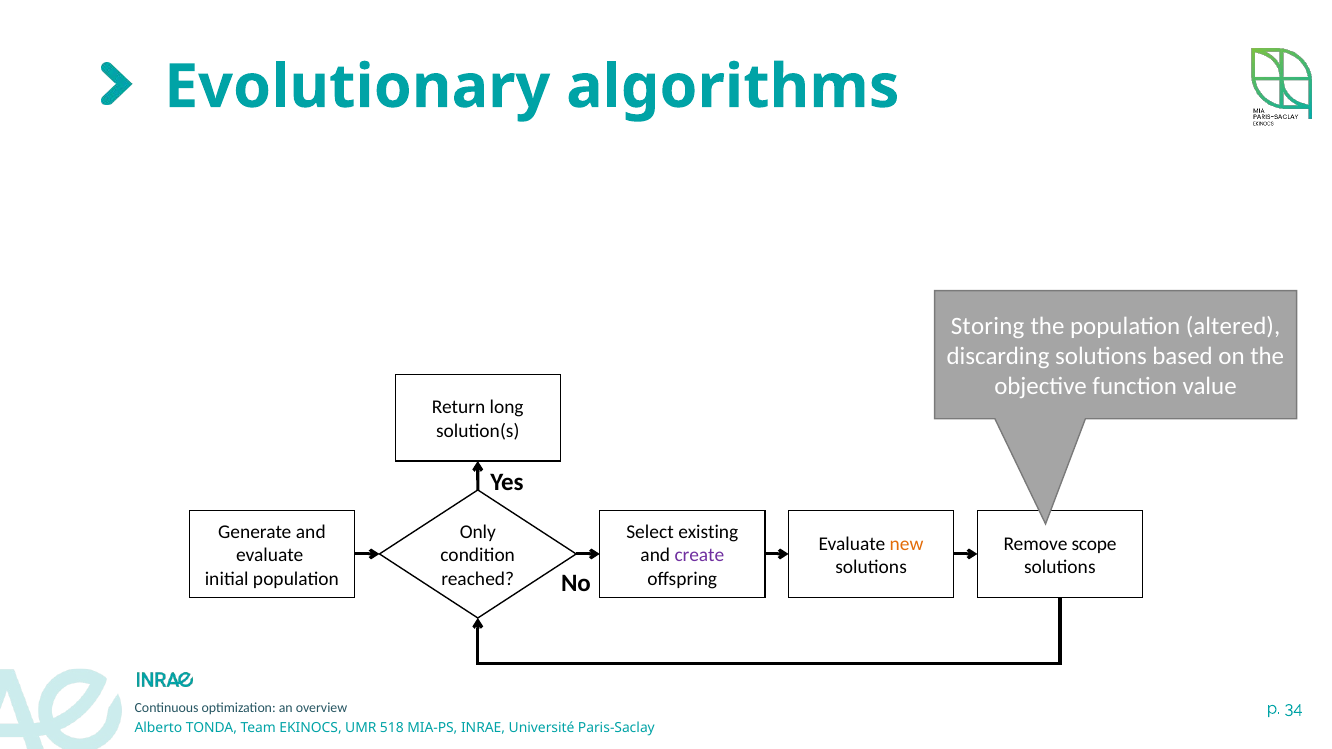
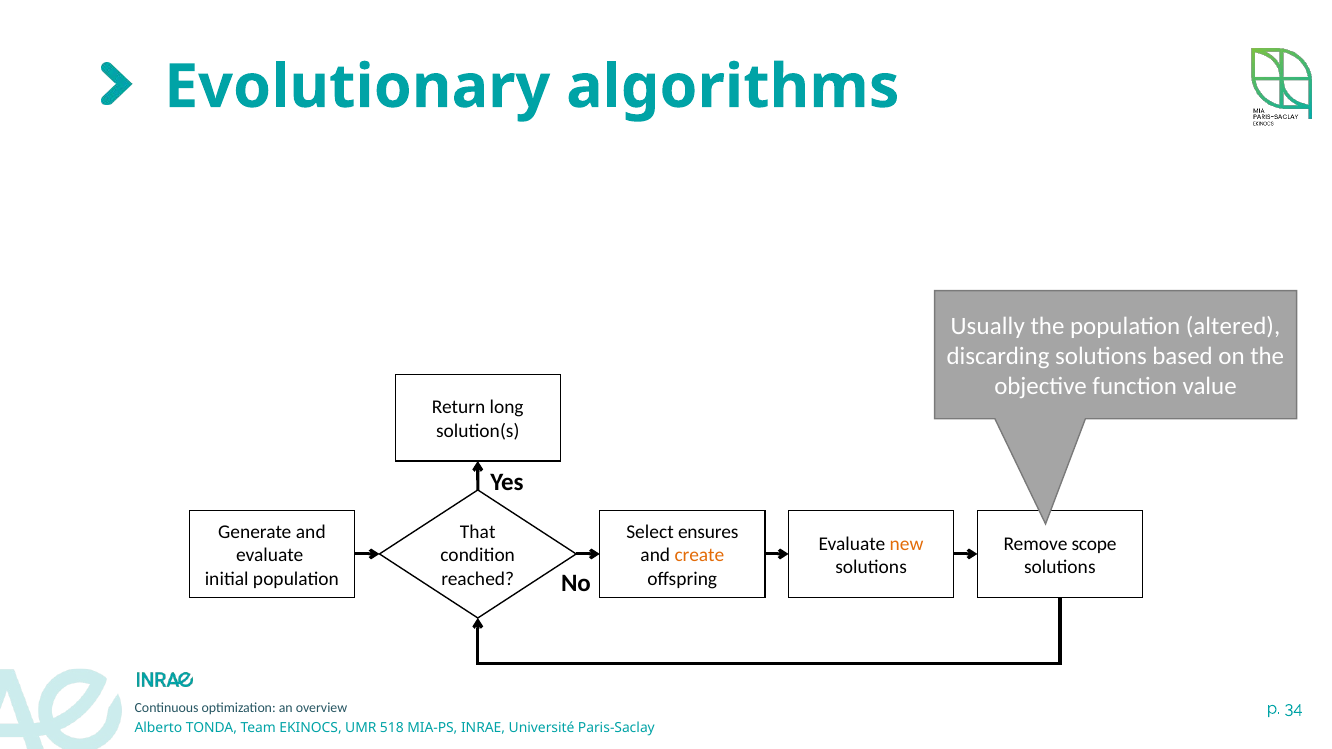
Storing: Storing -> Usually (988, 327)
Only: Only -> That (478, 532)
existing: existing -> ensures (708, 532)
create colour: purple -> orange (699, 555)
